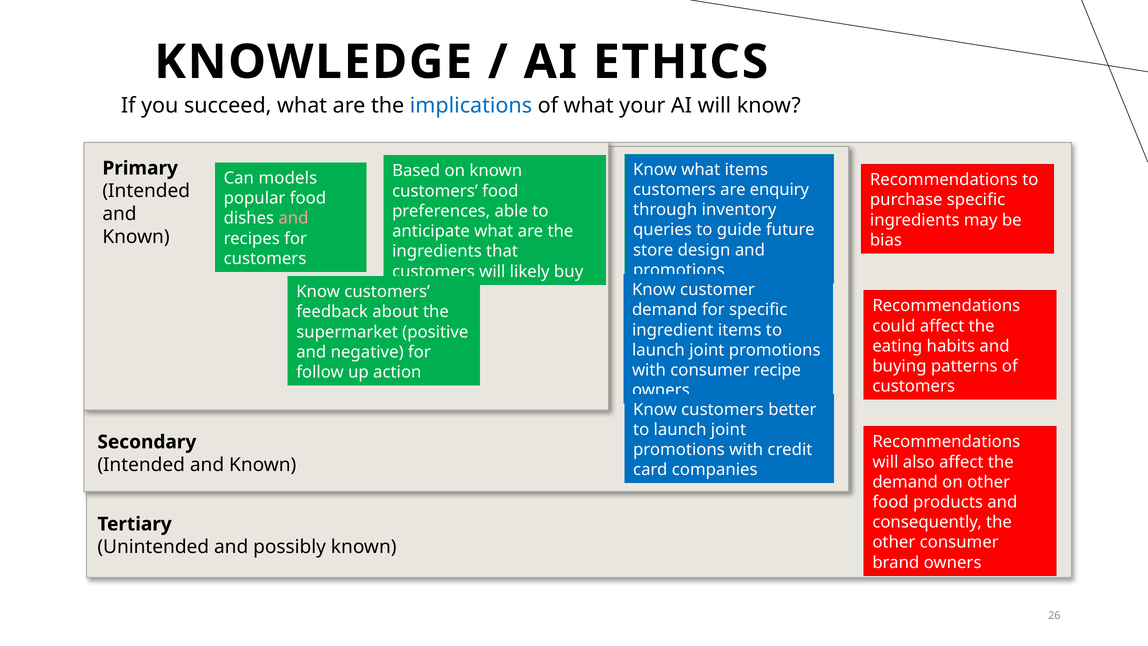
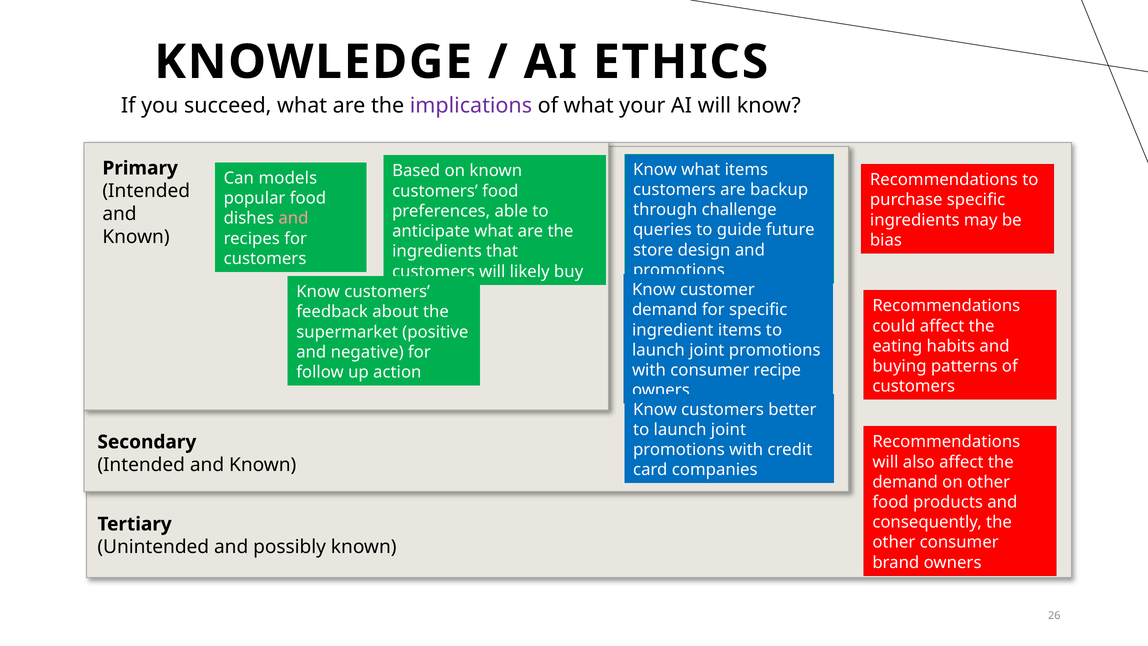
implications colour: blue -> purple (471, 105)
enquiry: enquiry -> backup (779, 190)
inventory: inventory -> challenge (739, 210)
